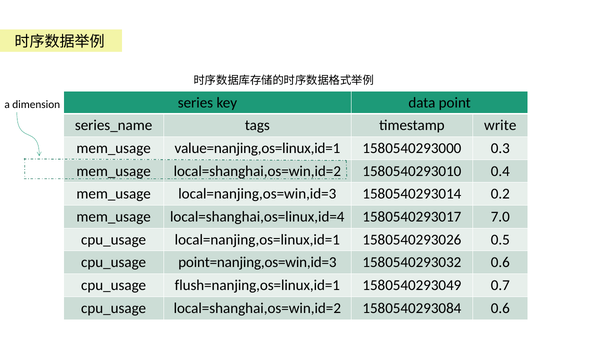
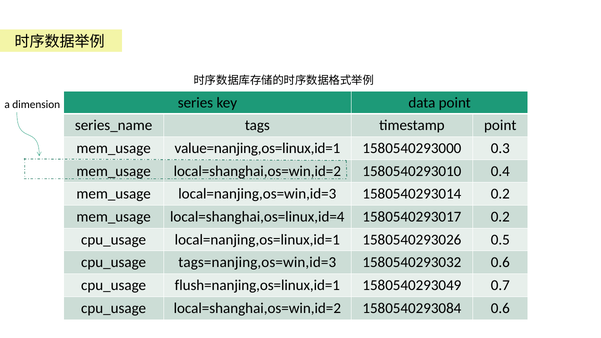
timestamp write: write -> point (500, 125)
1580540293017 7.0: 7.0 -> 0.2 (500, 217)
point=nanjing,os=win,id=3: point=nanjing,os=win,id=3 -> tags=nanjing,os=win,id=3 (257, 263)
